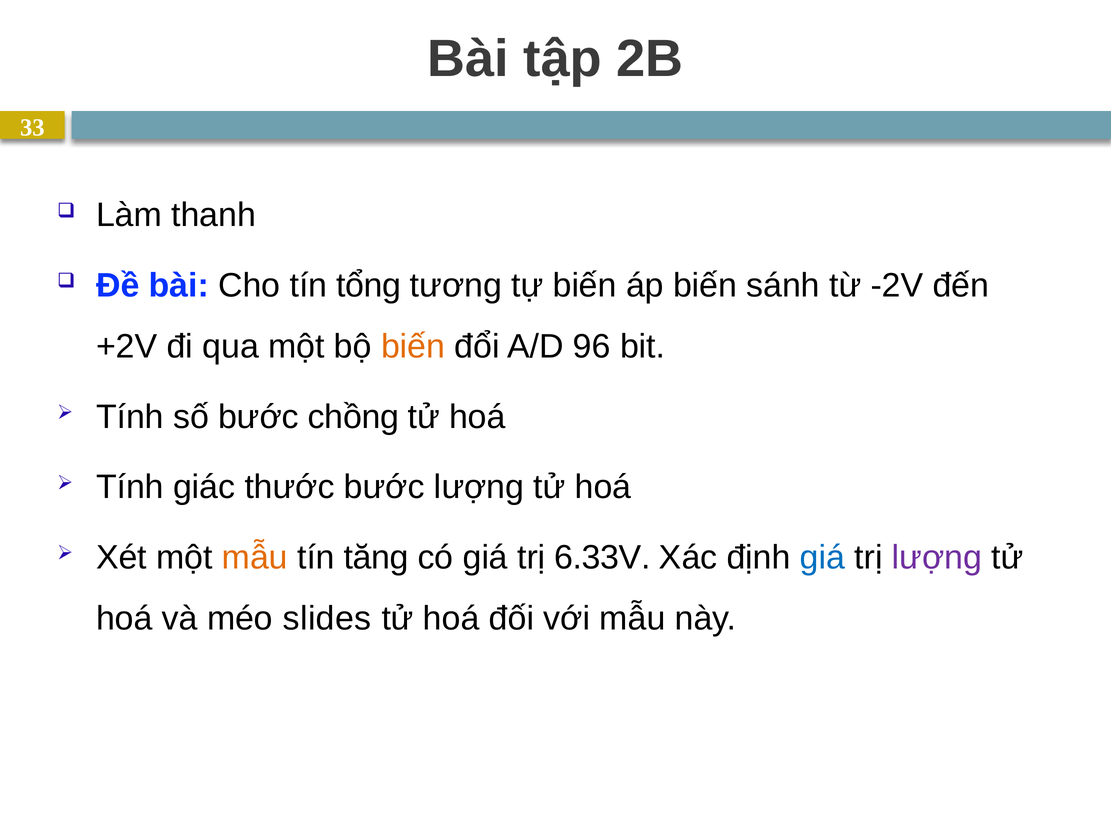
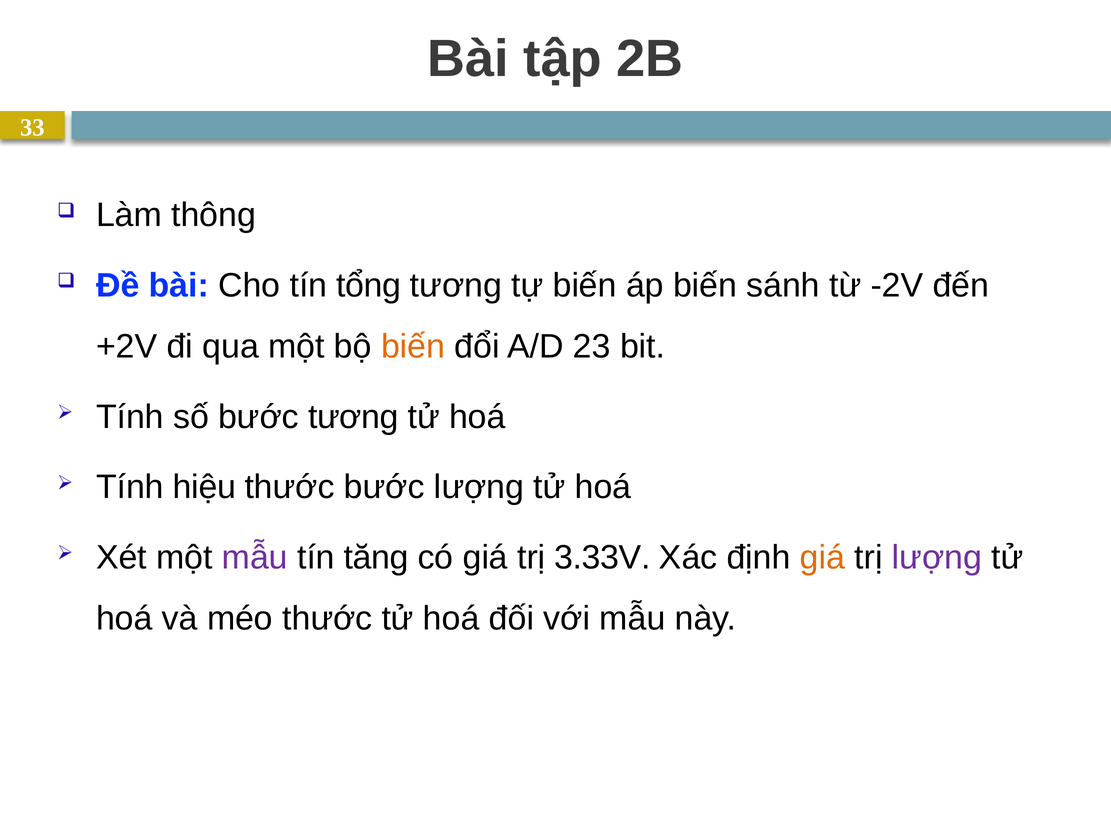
thanh: thanh -> thông (214, 215)
96: 96 -> 23 (592, 347)
bước chồng: chồng -> tương (353, 417)
giác: giác -> hiệu (204, 487)
mẫu colour: orange -> purple (255, 558)
6.33V: 6.33V -> 3.33V (602, 558)
giá colour: blue -> orange (822, 558)
méo slides: slides -> thước (327, 619)
